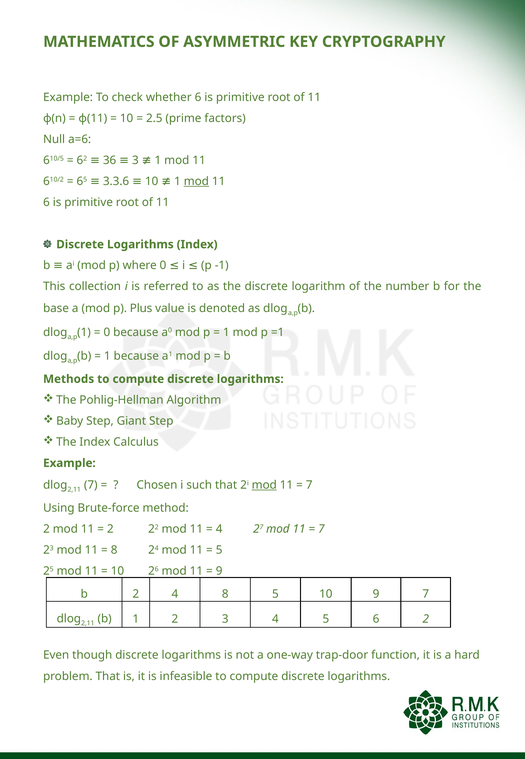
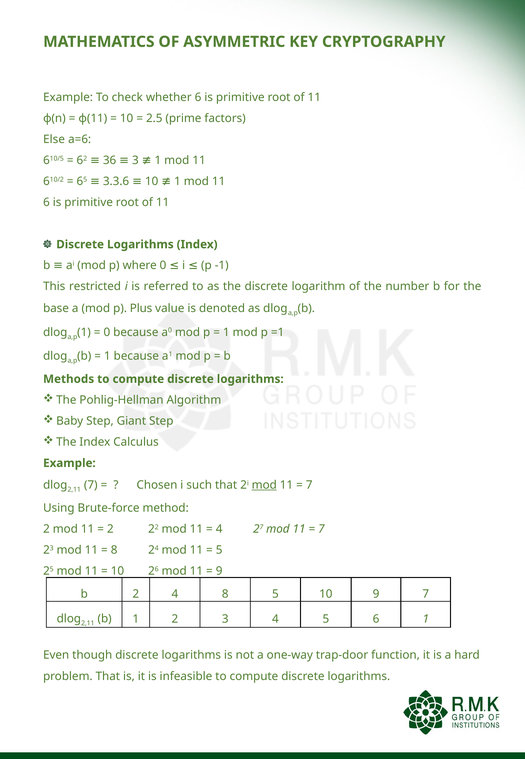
Null: Null -> Else (54, 139)
mod underline: present -> none (196, 181)
collection: collection -> restricted (95, 286)
6 2: 2 -> 1 (426, 618)
